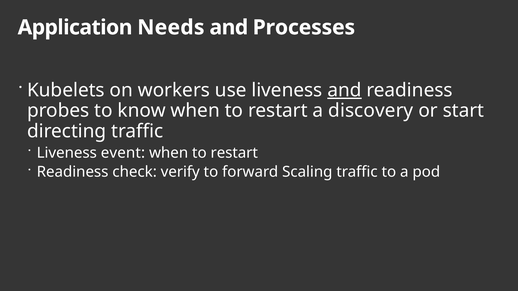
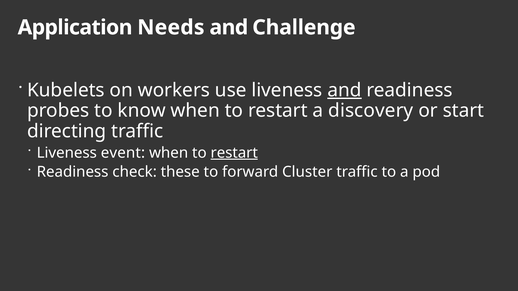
Processes: Processes -> Challenge (304, 27)
restart underline: none -> present (234, 153)
verify: verify -> these (180, 172)
Scaling: Scaling -> Cluster (307, 172)
